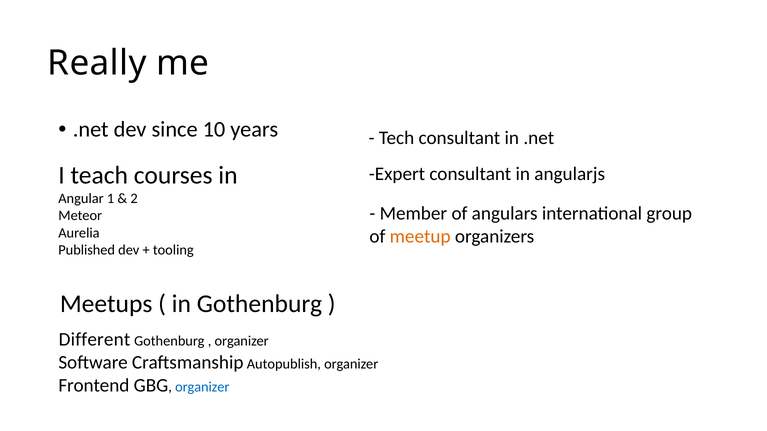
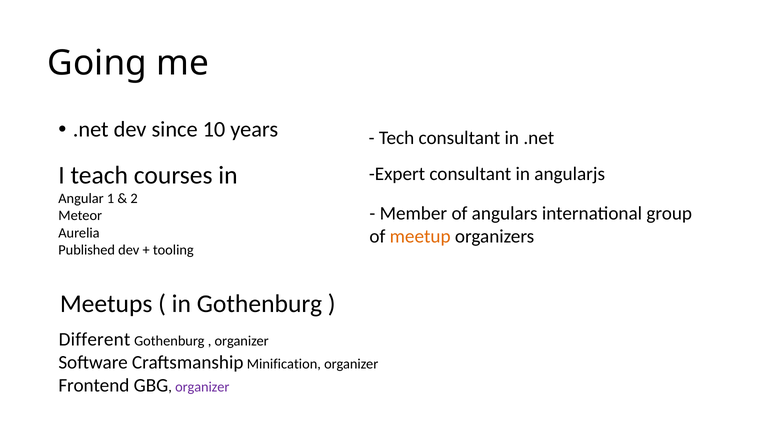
Really: Really -> Going (97, 63)
Autopublish: Autopublish -> Minification (284, 364)
organizer colour: blue -> purple (202, 387)
